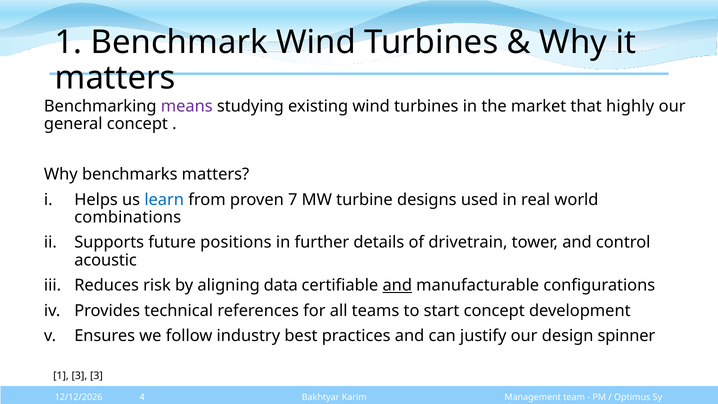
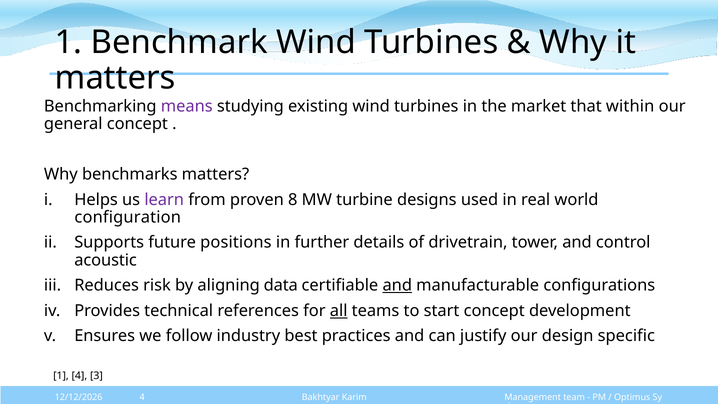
highly: highly -> within (630, 106)
learn colour: blue -> purple (164, 200)
7: 7 -> 8 (293, 200)
combinations: combinations -> configuration (128, 217)
all underline: none -> present (339, 311)
spinner: spinner -> specific (626, 336)
1 3: 3 -> 4 (79, 376)
